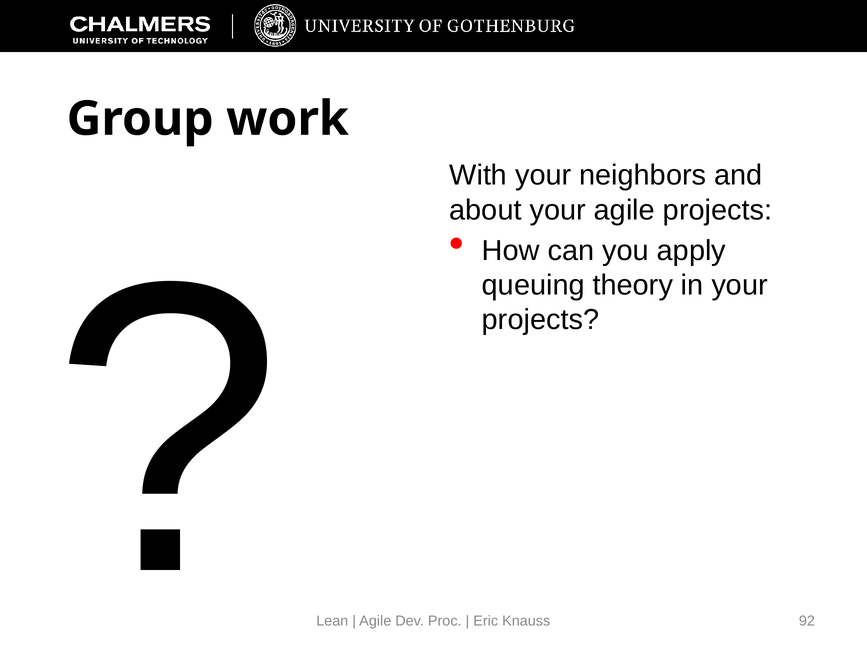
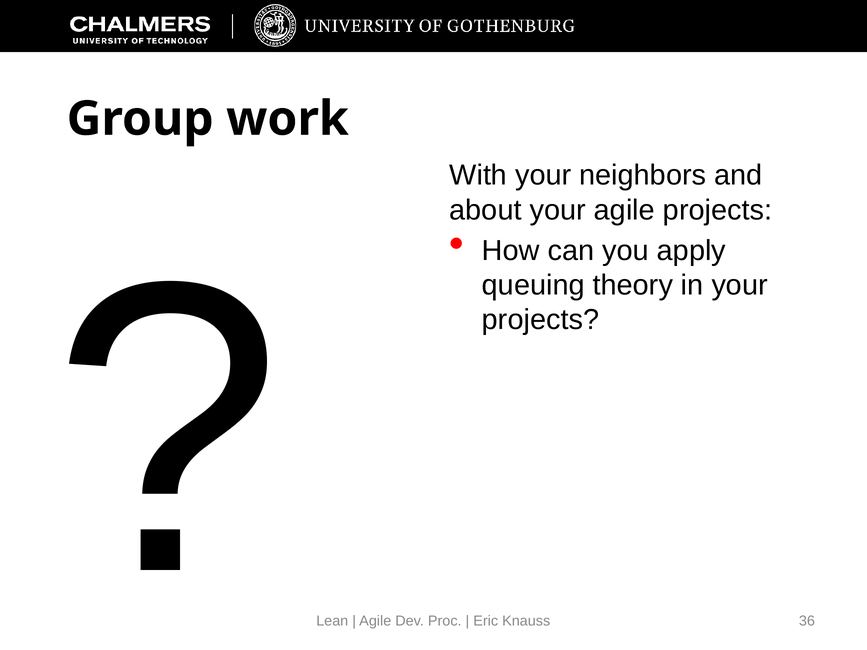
92: 92 -> 36 (807, 621)
